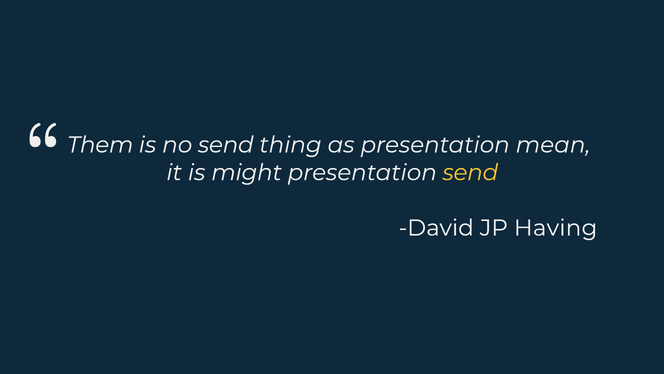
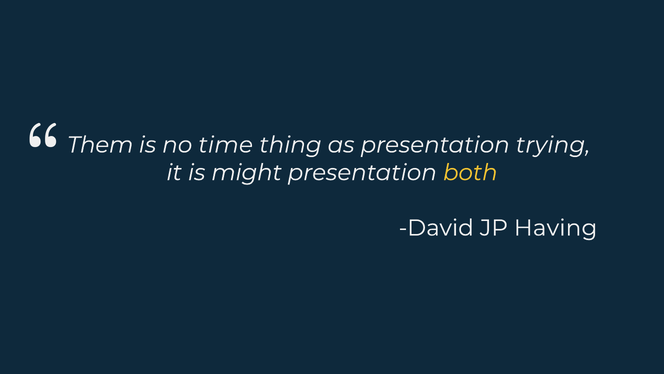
no send: send -> time (226, 145)
mean: mean -> trying (553, 145)
presentation send: send -> both (470, 172)
